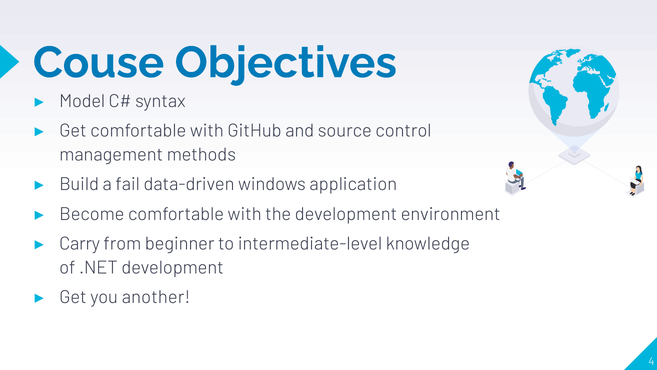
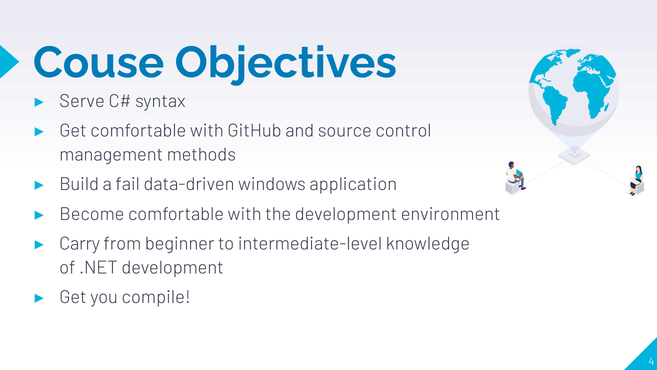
Model: Model -> Serve (82, 101)
another: another -> compile (156, 297)
